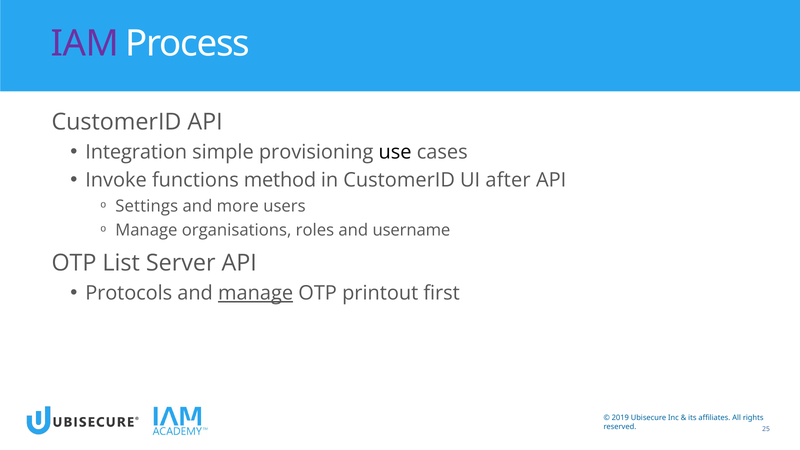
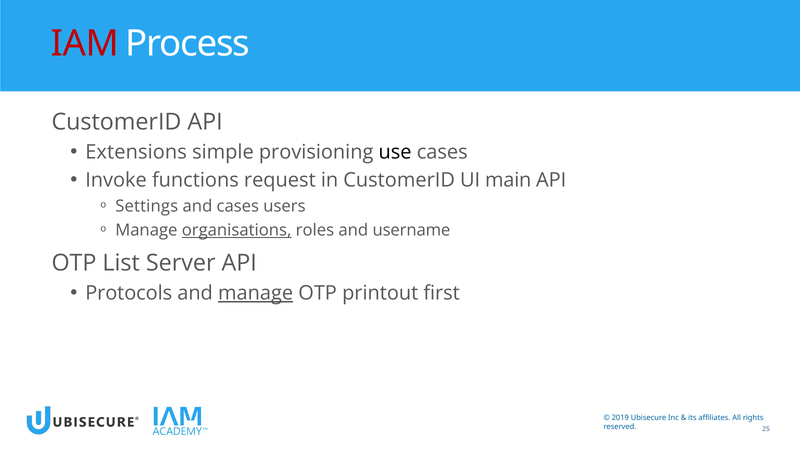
IAM colour: purple -> red (85, 44)
Integration: Integration -> Extensions (136, 152)
method: method -> request (280, 180)
after: after -> main (508, 180)
and more: more -> cases (238, 206)
organisations underline: none -> present (237, 230)
